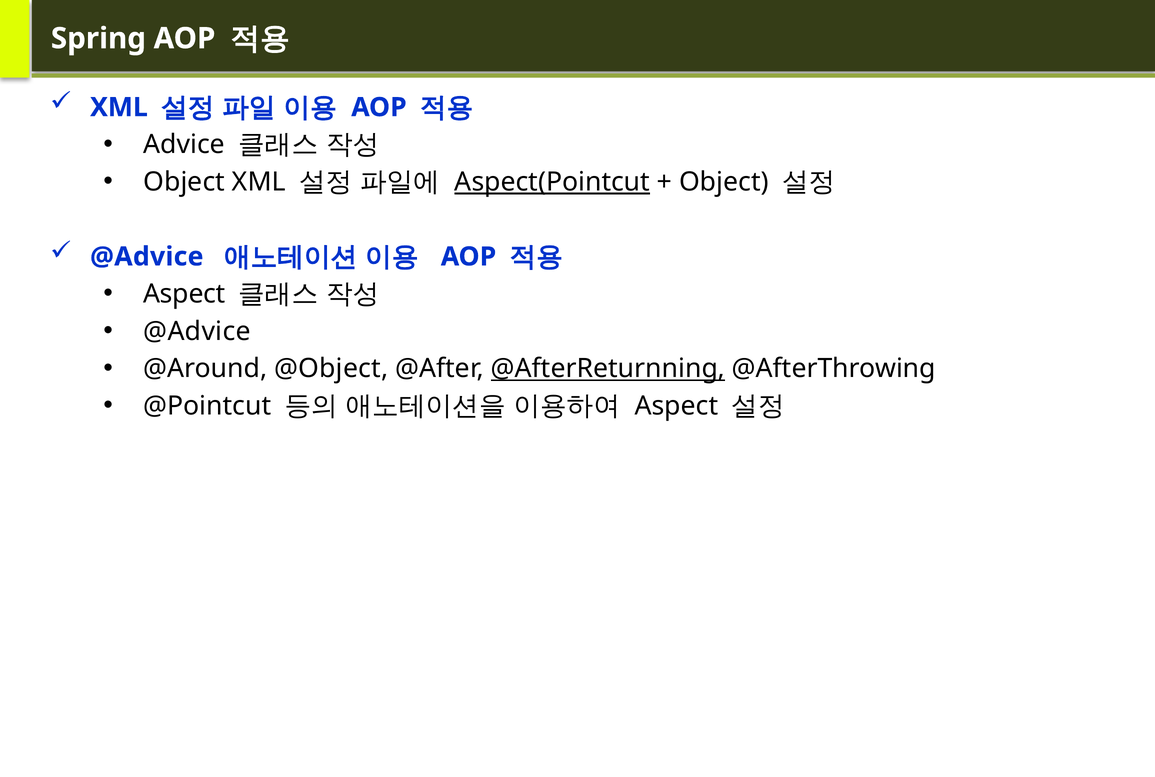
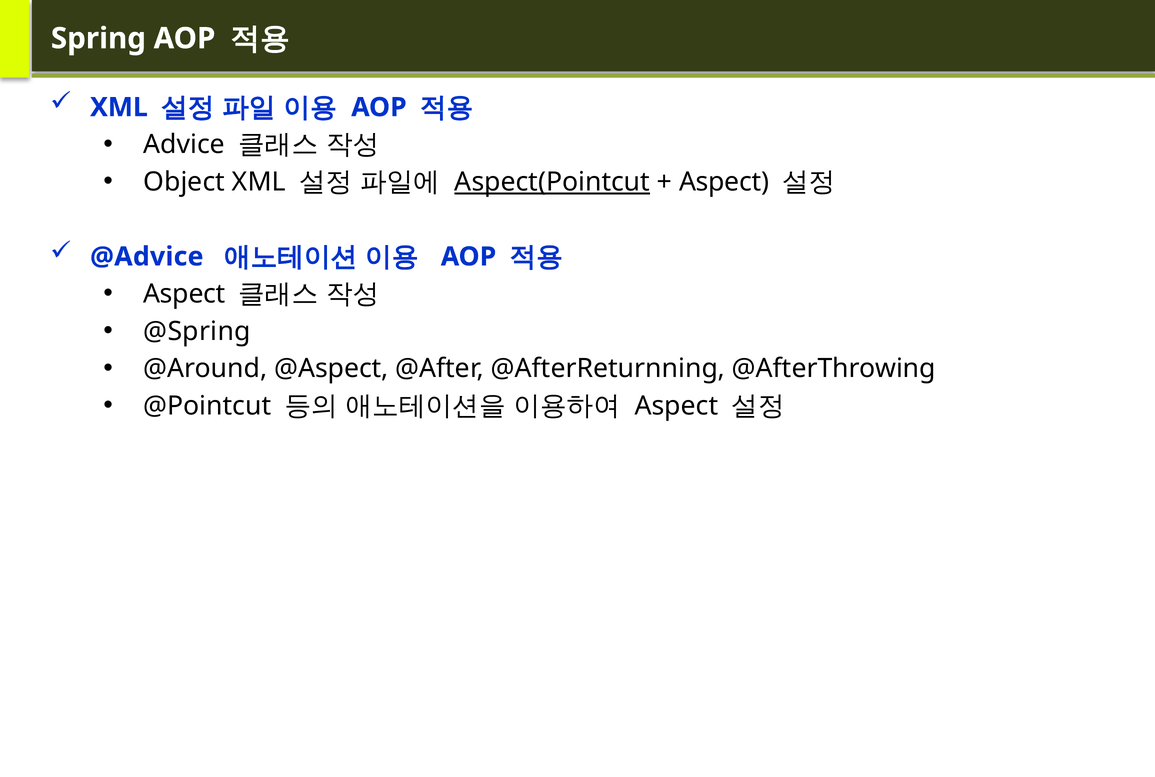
Object: Object -> Aspect (724, 182)
@Advice: @Advice -> @Spring (197, 331)
@Object: @Object -> @Aspect (331, 369)
@AfterReturnning underline: present -> none (608, 369)
